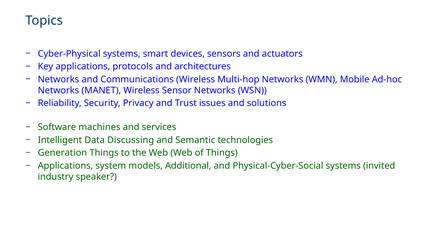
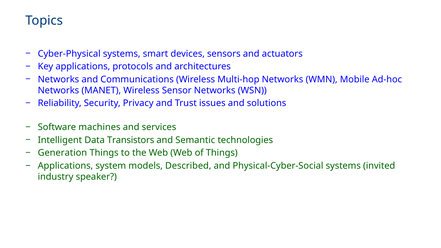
Discussing: Discussing -> Transistors (131, 140)
Additional: Additional -> Described (188, 166)
